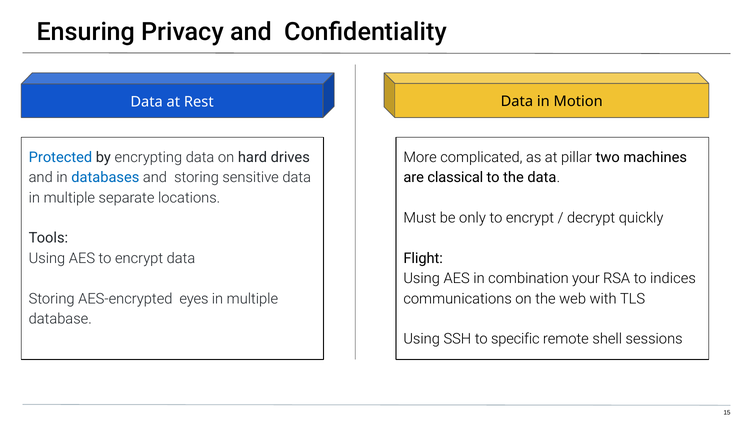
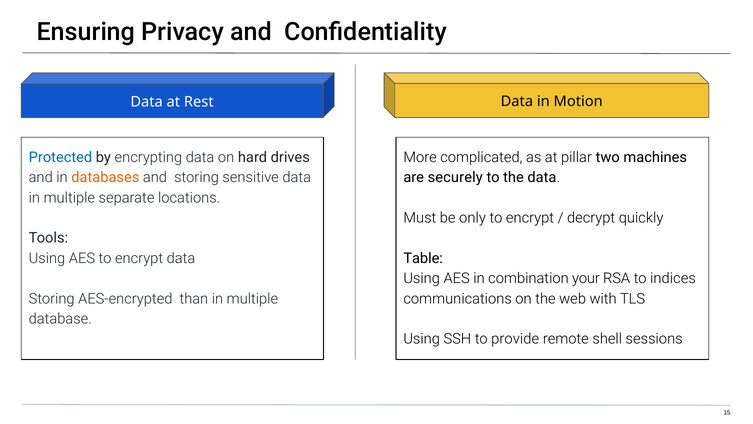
classical: classical -> securely (455, 177)
databases colour: blue -> orange (105, 177)
Flight: Flight -> Table (423, 258)
eyes: eyes -> than (194, 298)
specific: specific -> provide (515, 339)
